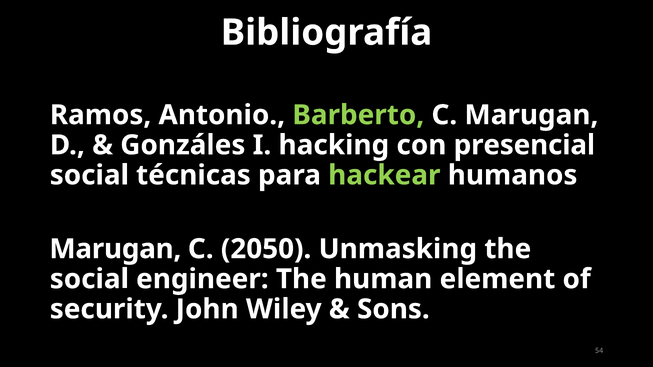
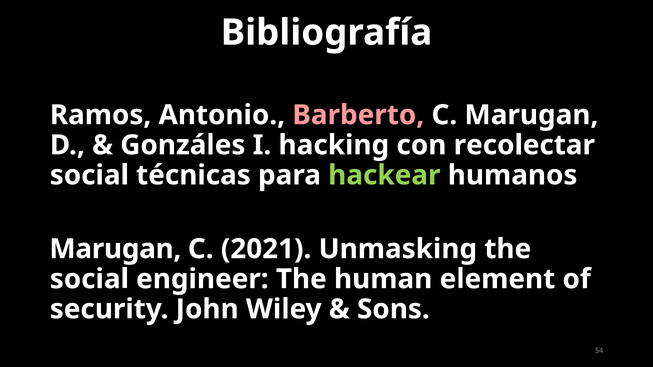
Barberto colour: light green -> pink (358, 115)
presencial: presencial -> recolectar (524, 145)
2050: 2050 -> 2021 (266, 249)
